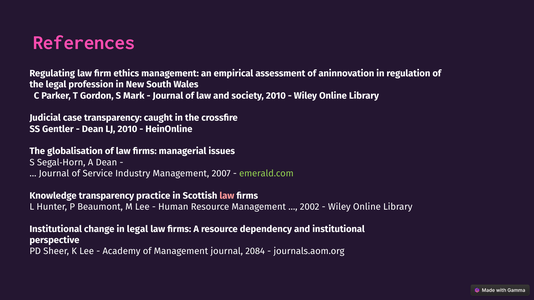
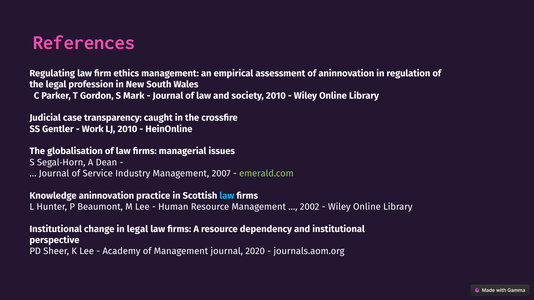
Dean: Dean -> Work (93, 129)
Knowledge transparency: transparency -> aninnovation (106, 196)
law colour: pink -> light blue (227, 196)
2084: 2084 -> 2020 (255, 252)
